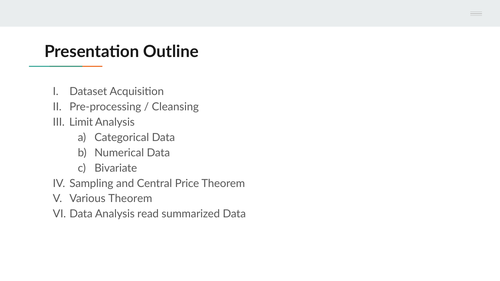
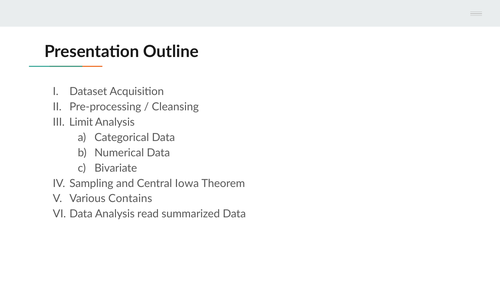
Price: Price -> Iowa (187, 184)
Various Theorem: Theorem -> Contains (130, 199)
